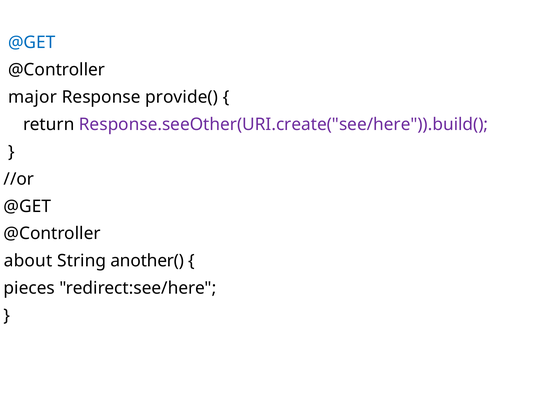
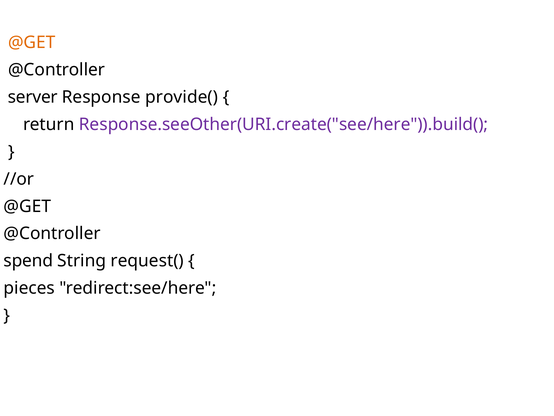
@GET colour: blue -> orange (32, 42)
major: major -> server (33, 97)
about: about -> spend (28, 261)
another(: another( -> request( (147, 261)
